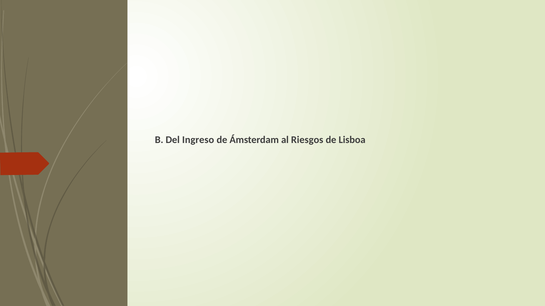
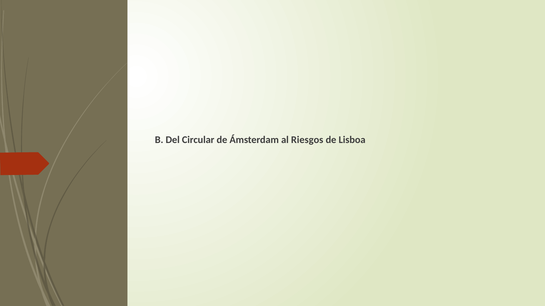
Ingreso: Ingreso -> Circular (198, 140)
